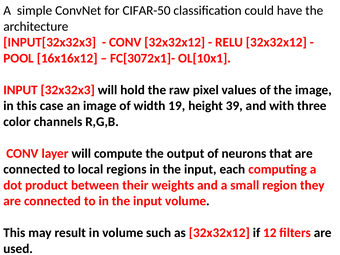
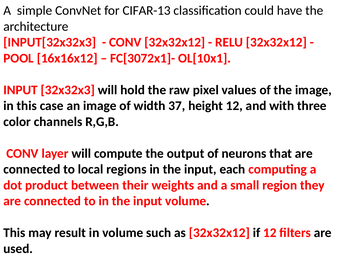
CIFAR-50: CIFAR-50 -> CIFAR-13 (147, 11)
19: 19 -> 37 (177, 106)
height 39: 39 -> 12 (234, 106)
